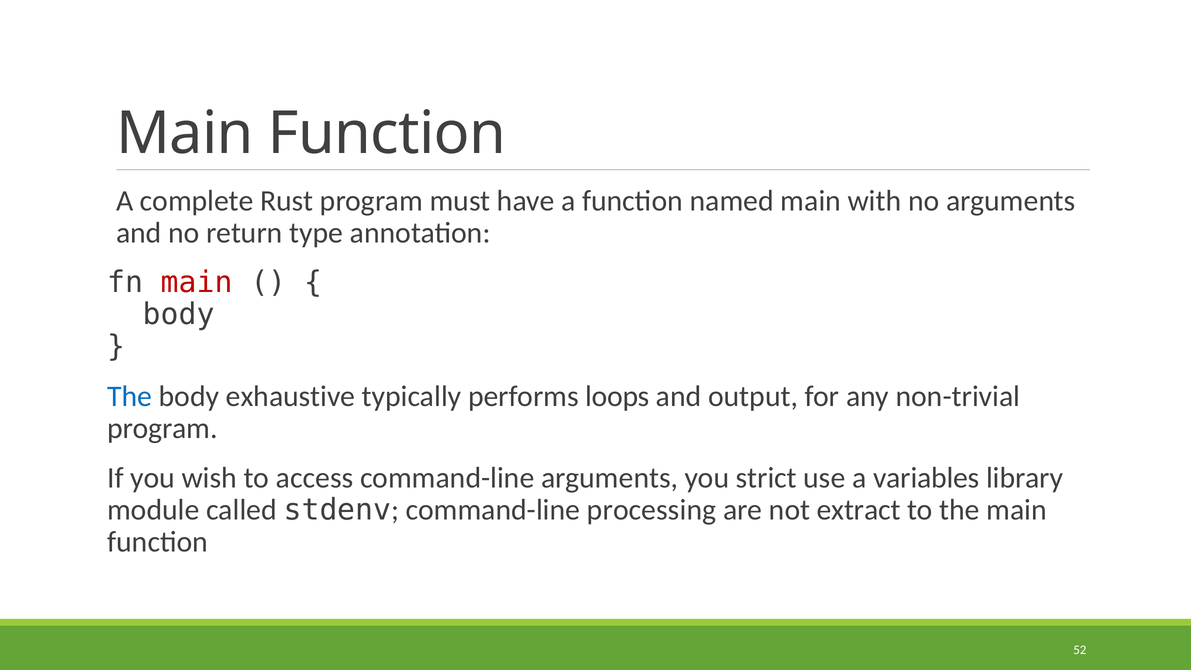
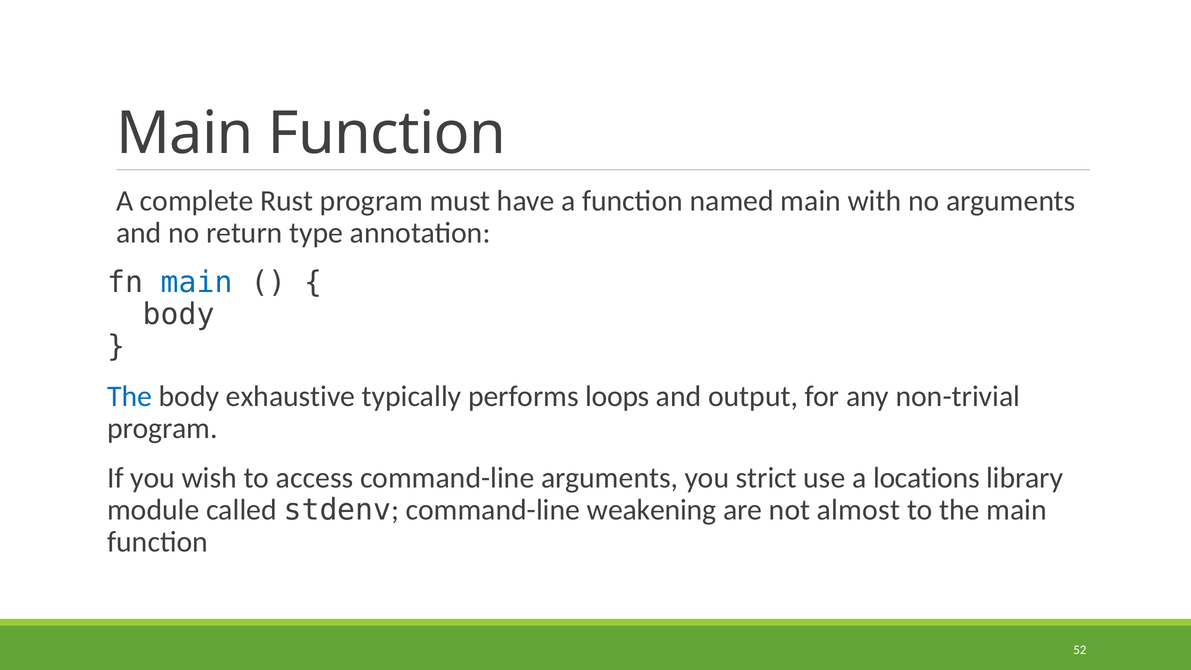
main colour: red -> blue (197, 282)
variables: variables -> locations (926, 478)
processing: processing -> weakening (652, 510)
extract: extract -> almost (858, 510)
